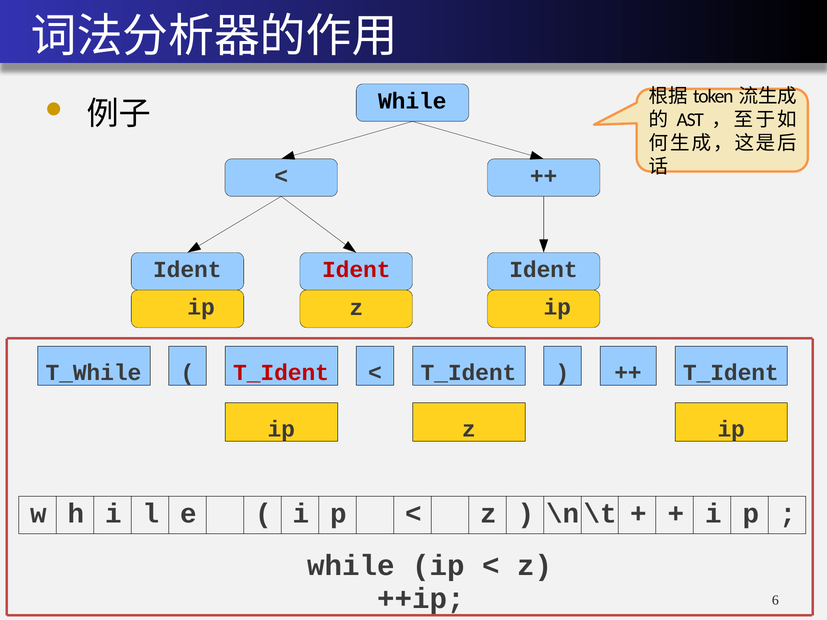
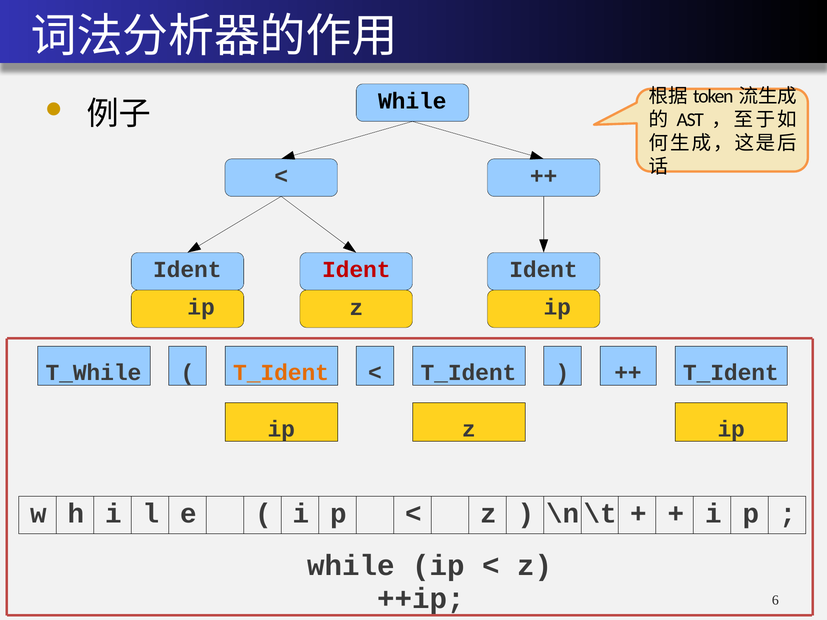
T_Ident colour: red -> orange (281, 373)
